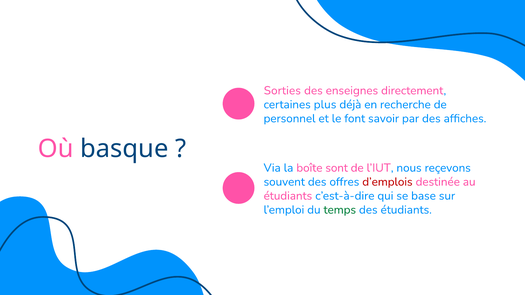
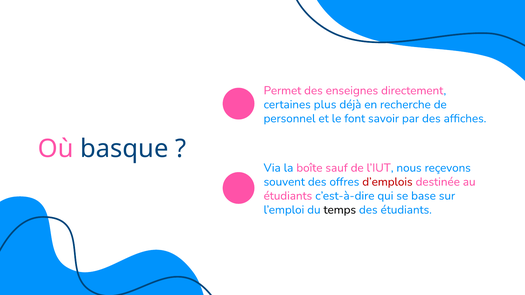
Sorties: Sorties -> Permet (282, 91)
sont: sont -> sauf (337, 168)
temps colour: green -> black (340, 210)
